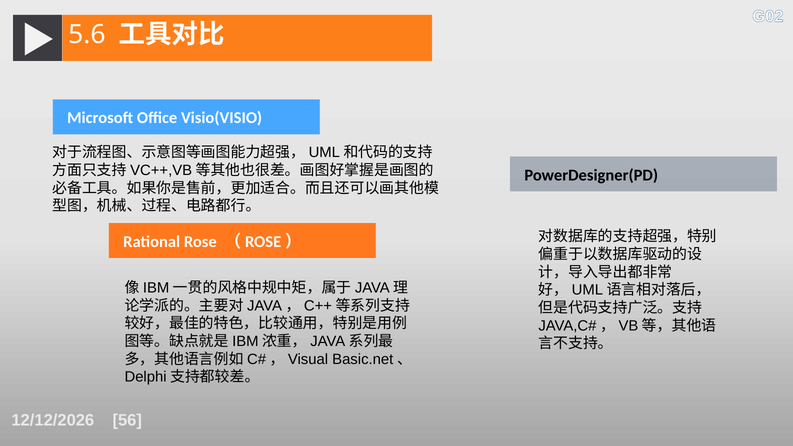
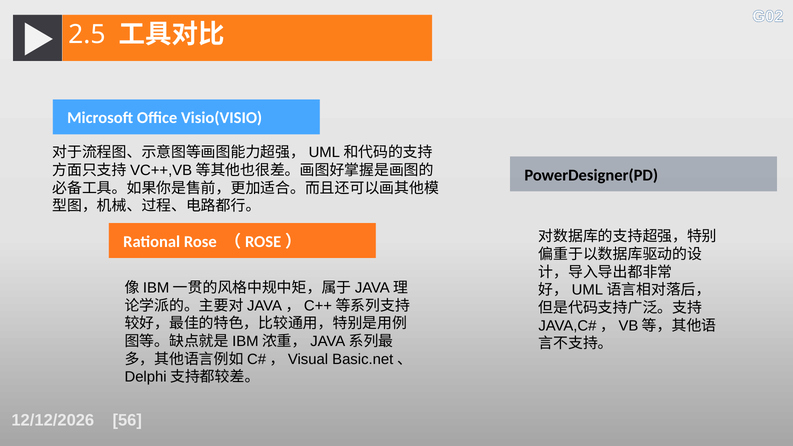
5.6: 5.6 -> 2.5 (87, 34)
